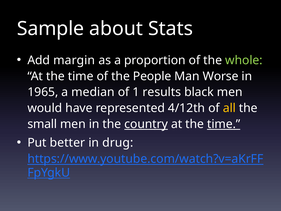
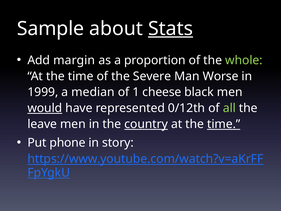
Stats underline: none -> present (171, 29)
People: People -> Severe (152, 76)
1965: 1965 -> 1999 (43, 92)
results: results -> cheese (162, 92)
would underline: none -> present (45, 108)
4/12th: 4/12th -> 0/12th (187, 108)
all colour: yellow -> light green (229, 108)
small: small -> leave (42, 124)
better: better -> phone (68, 143)
drug: drug -> story (118, 143)
